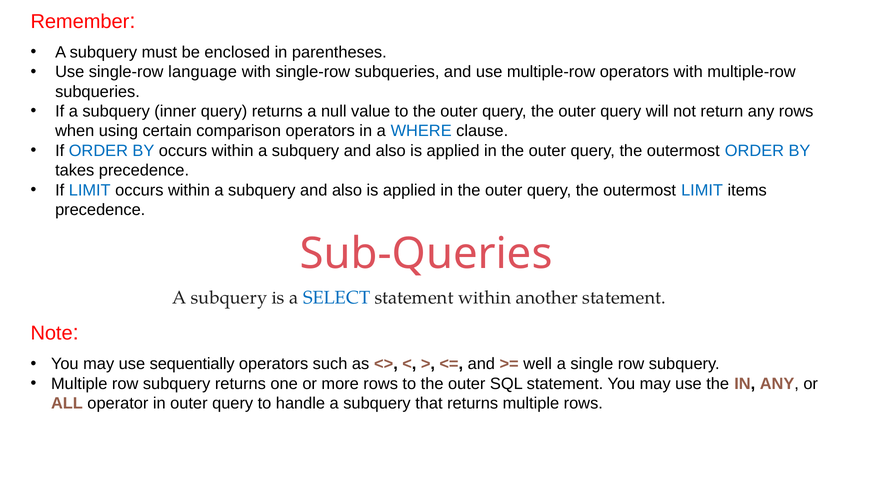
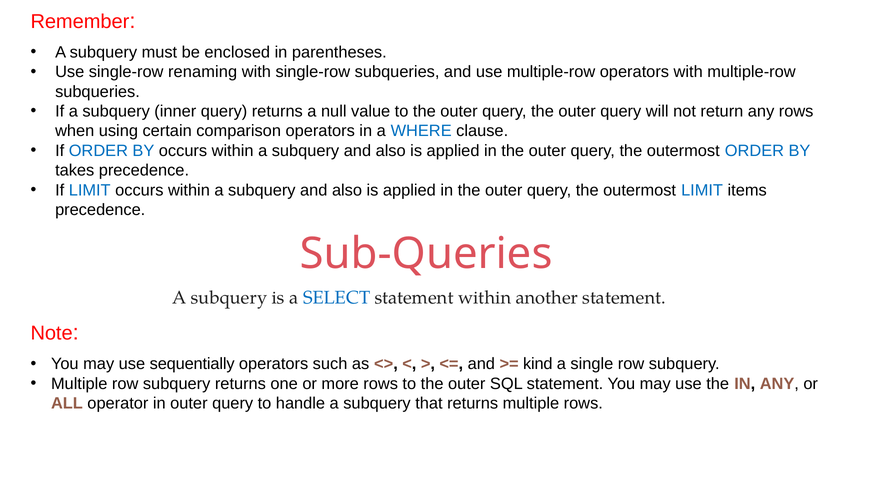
language: language -> renaming (203, 72)
well: well -> kind (538, 364)
